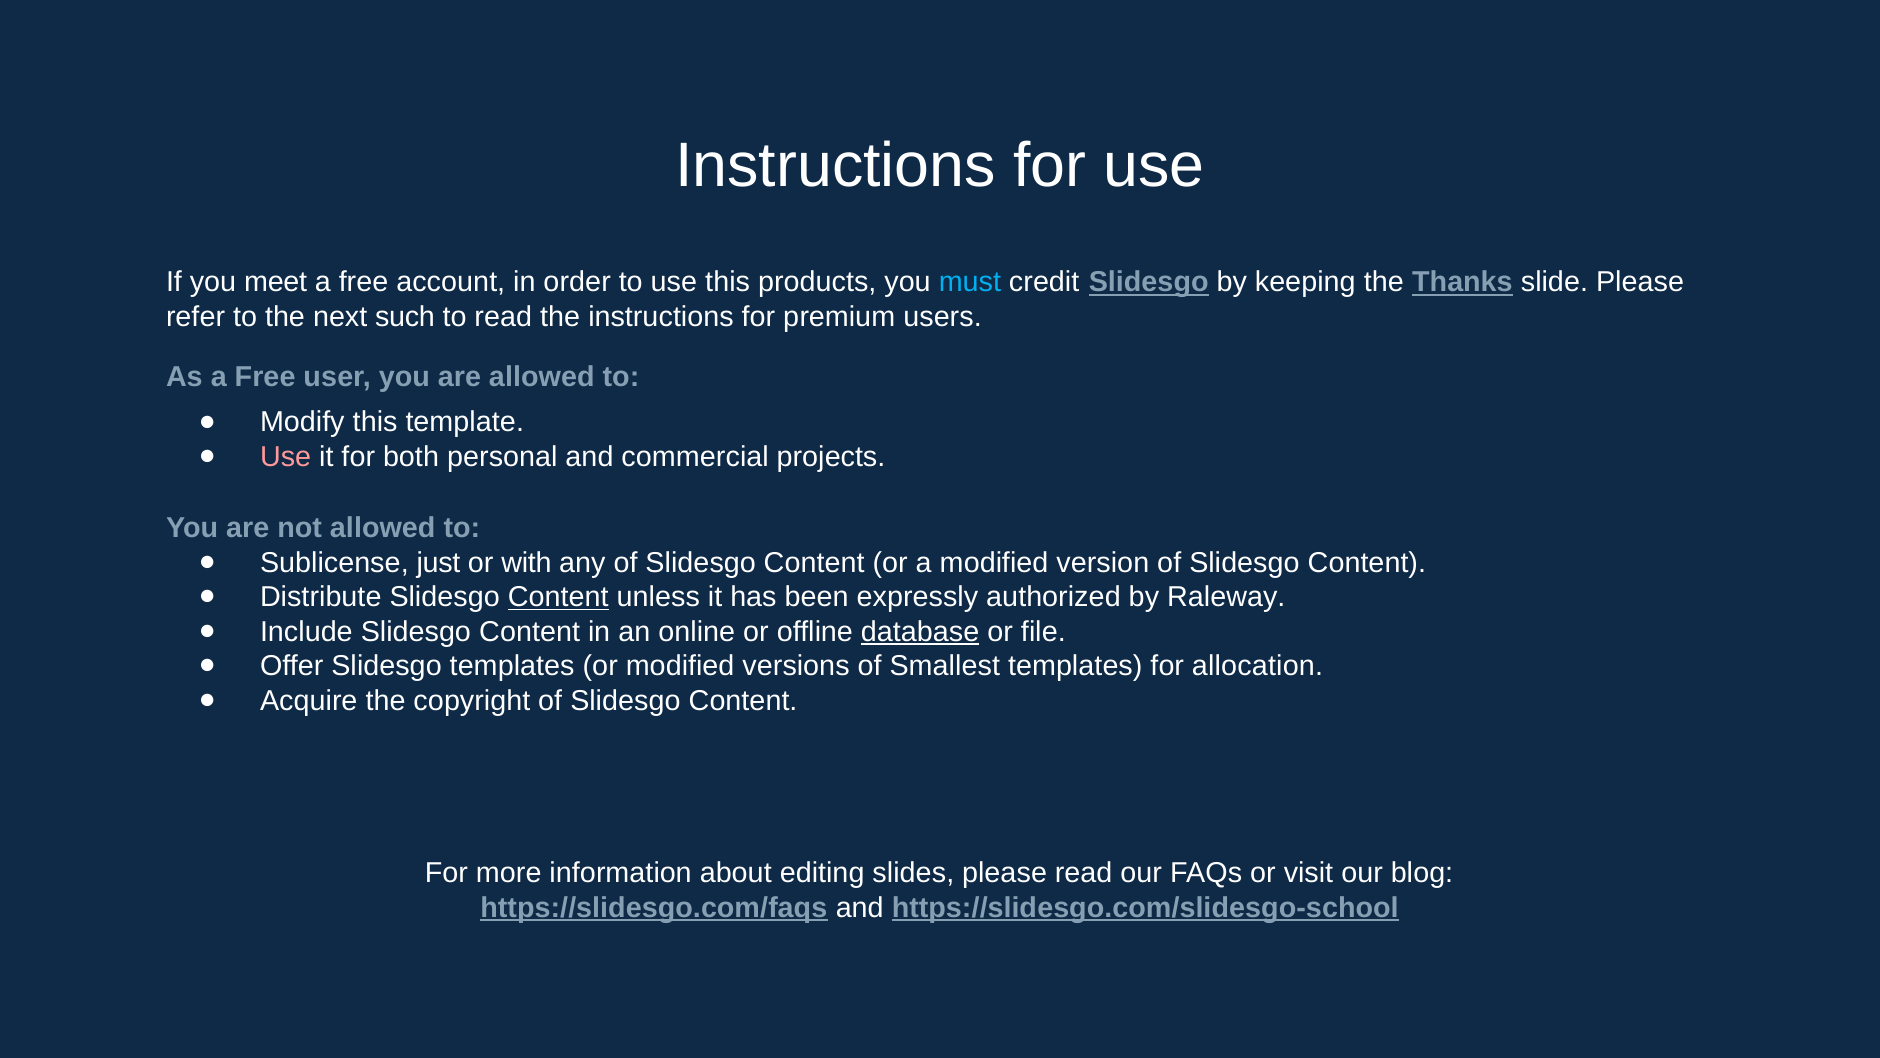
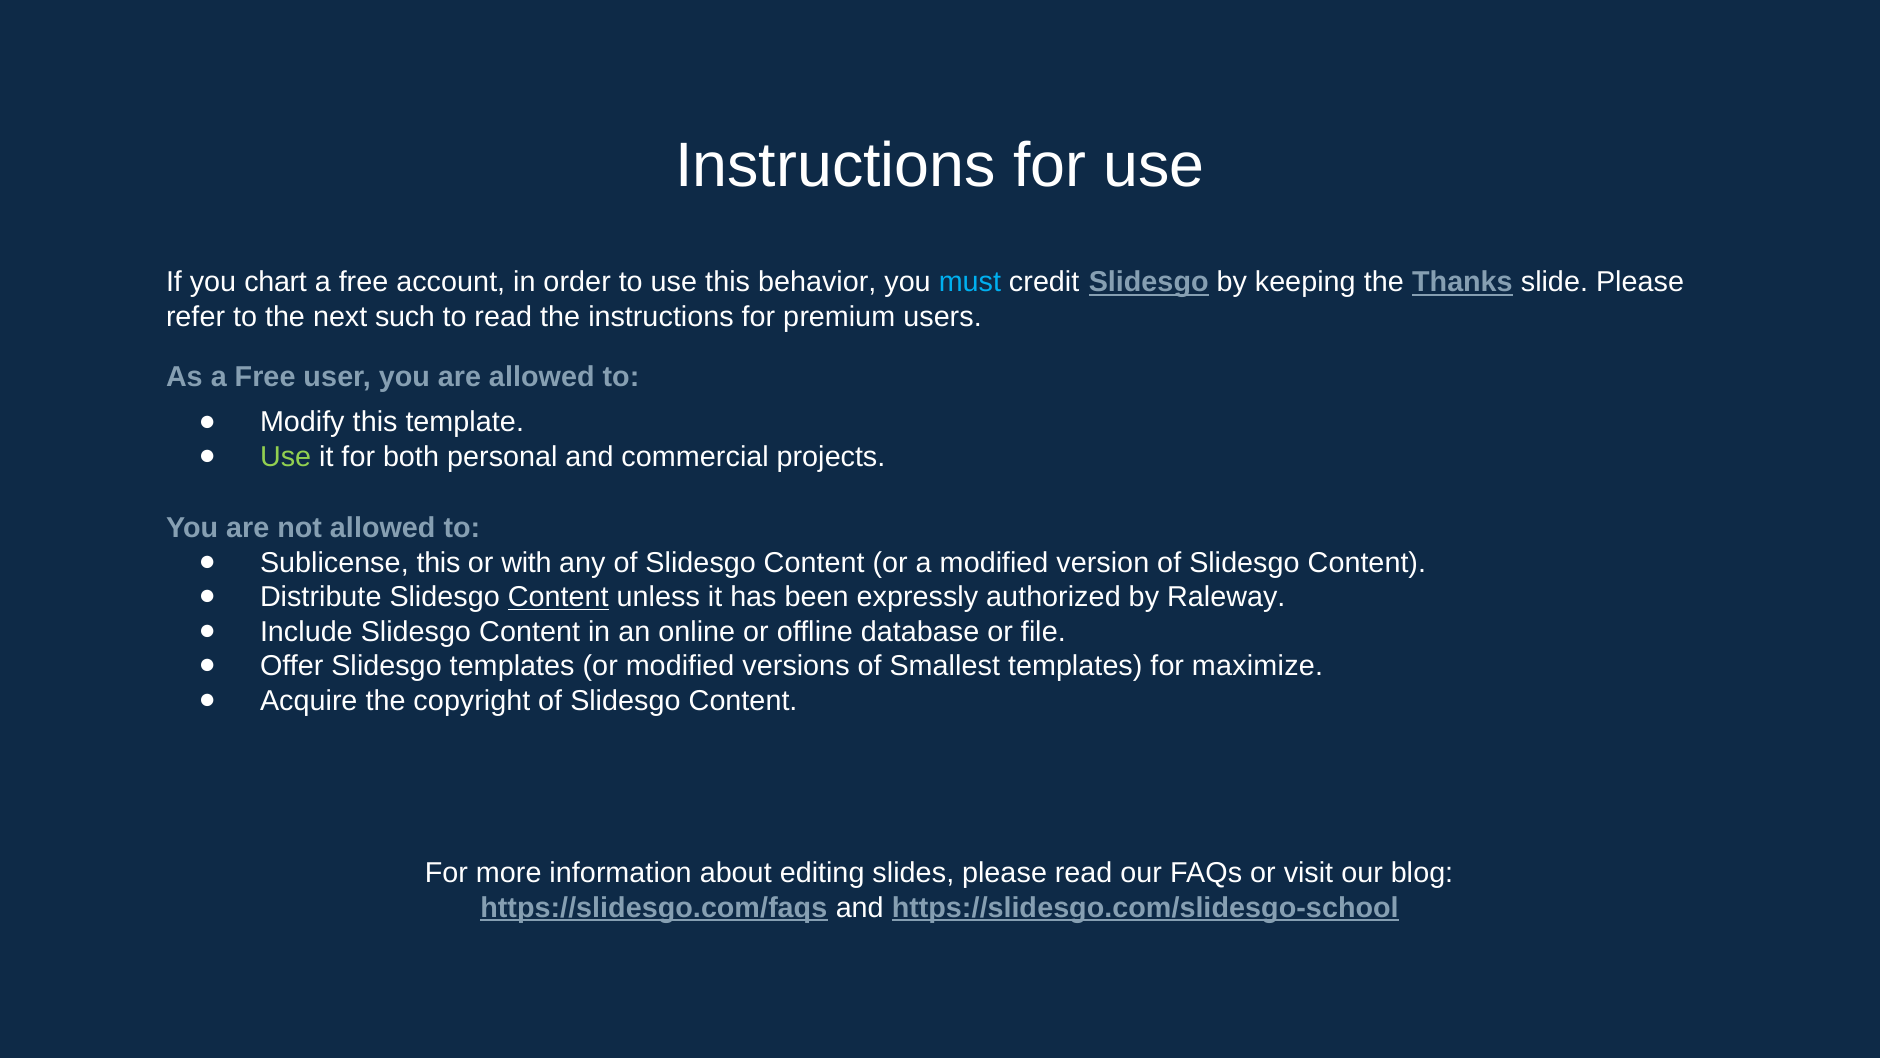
meet: meet -> chart (276, 282)
products: products -> behavior (817, 282)
Use colour: pink -> light green (286, 457)
Sublicense just: just -> this (438, 562)
database underline: present -> none (920, 631)
allocation: allocation -> maximize (1257, 666)
